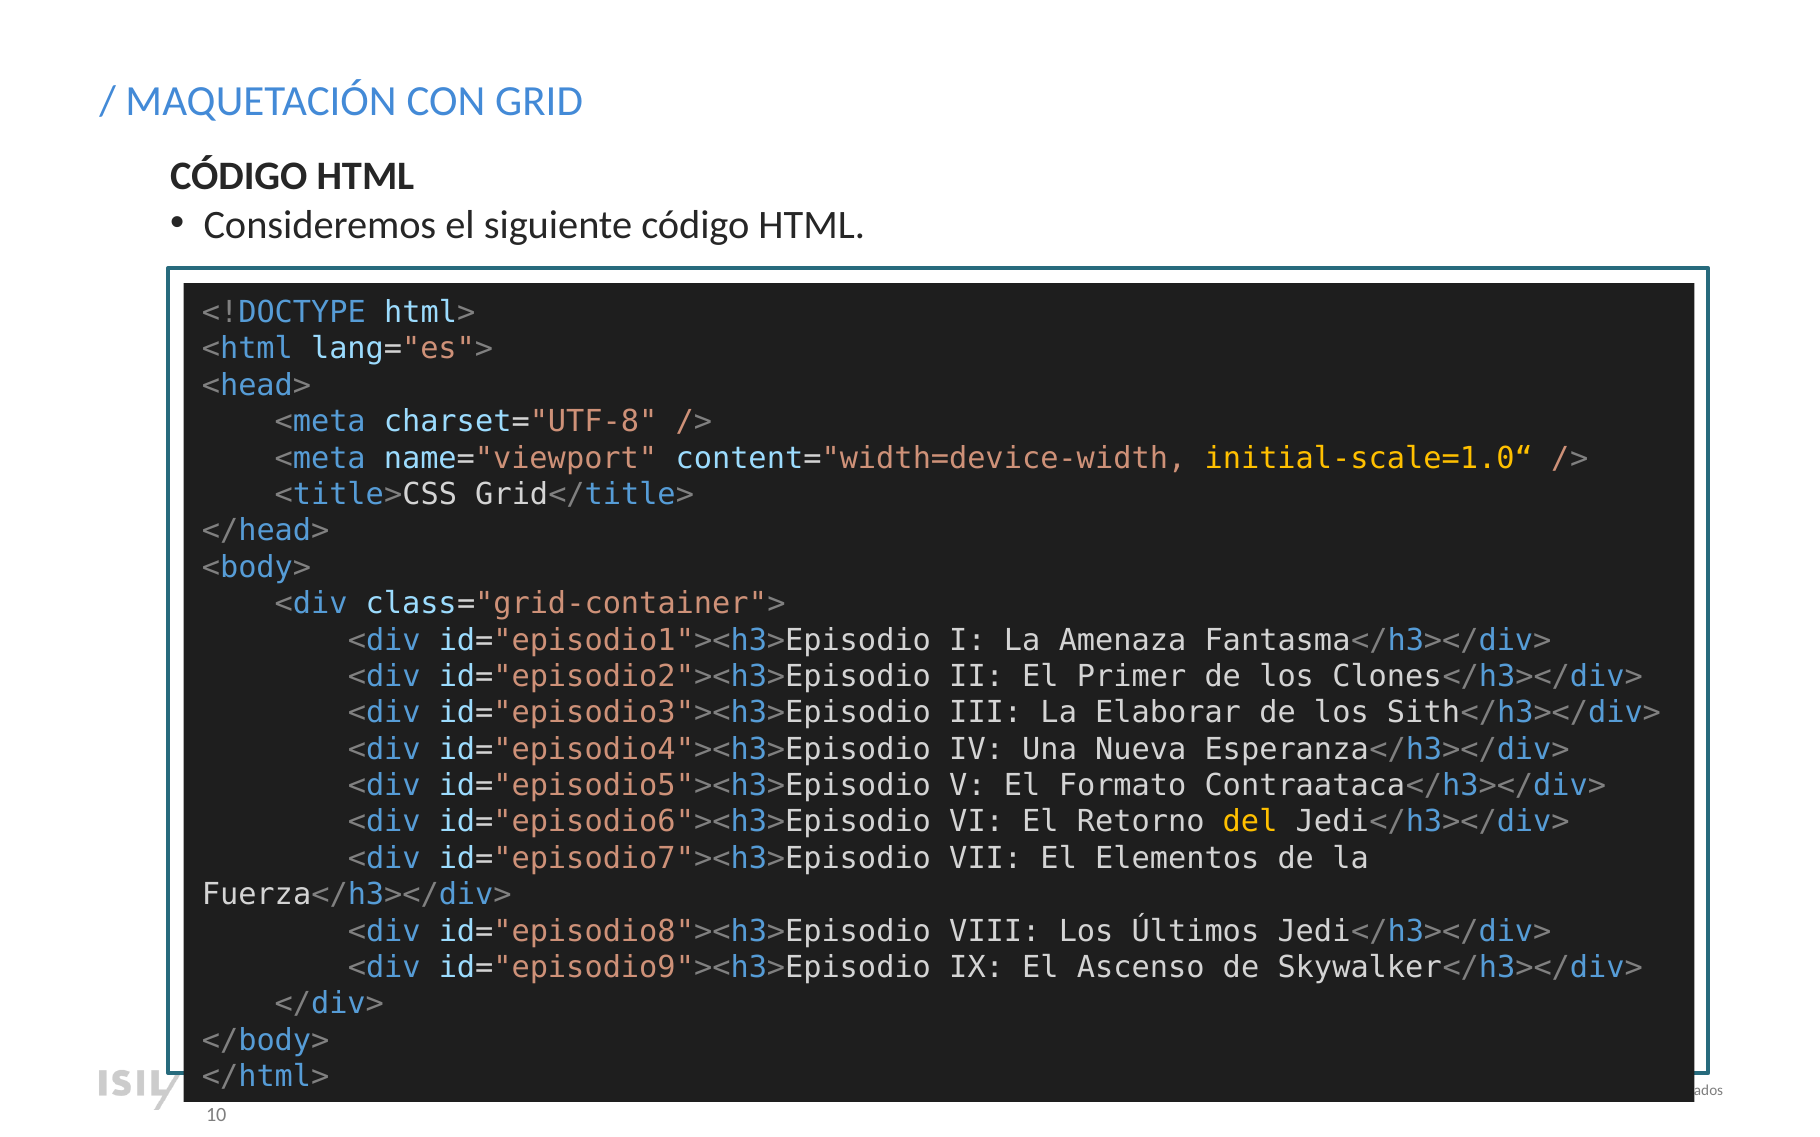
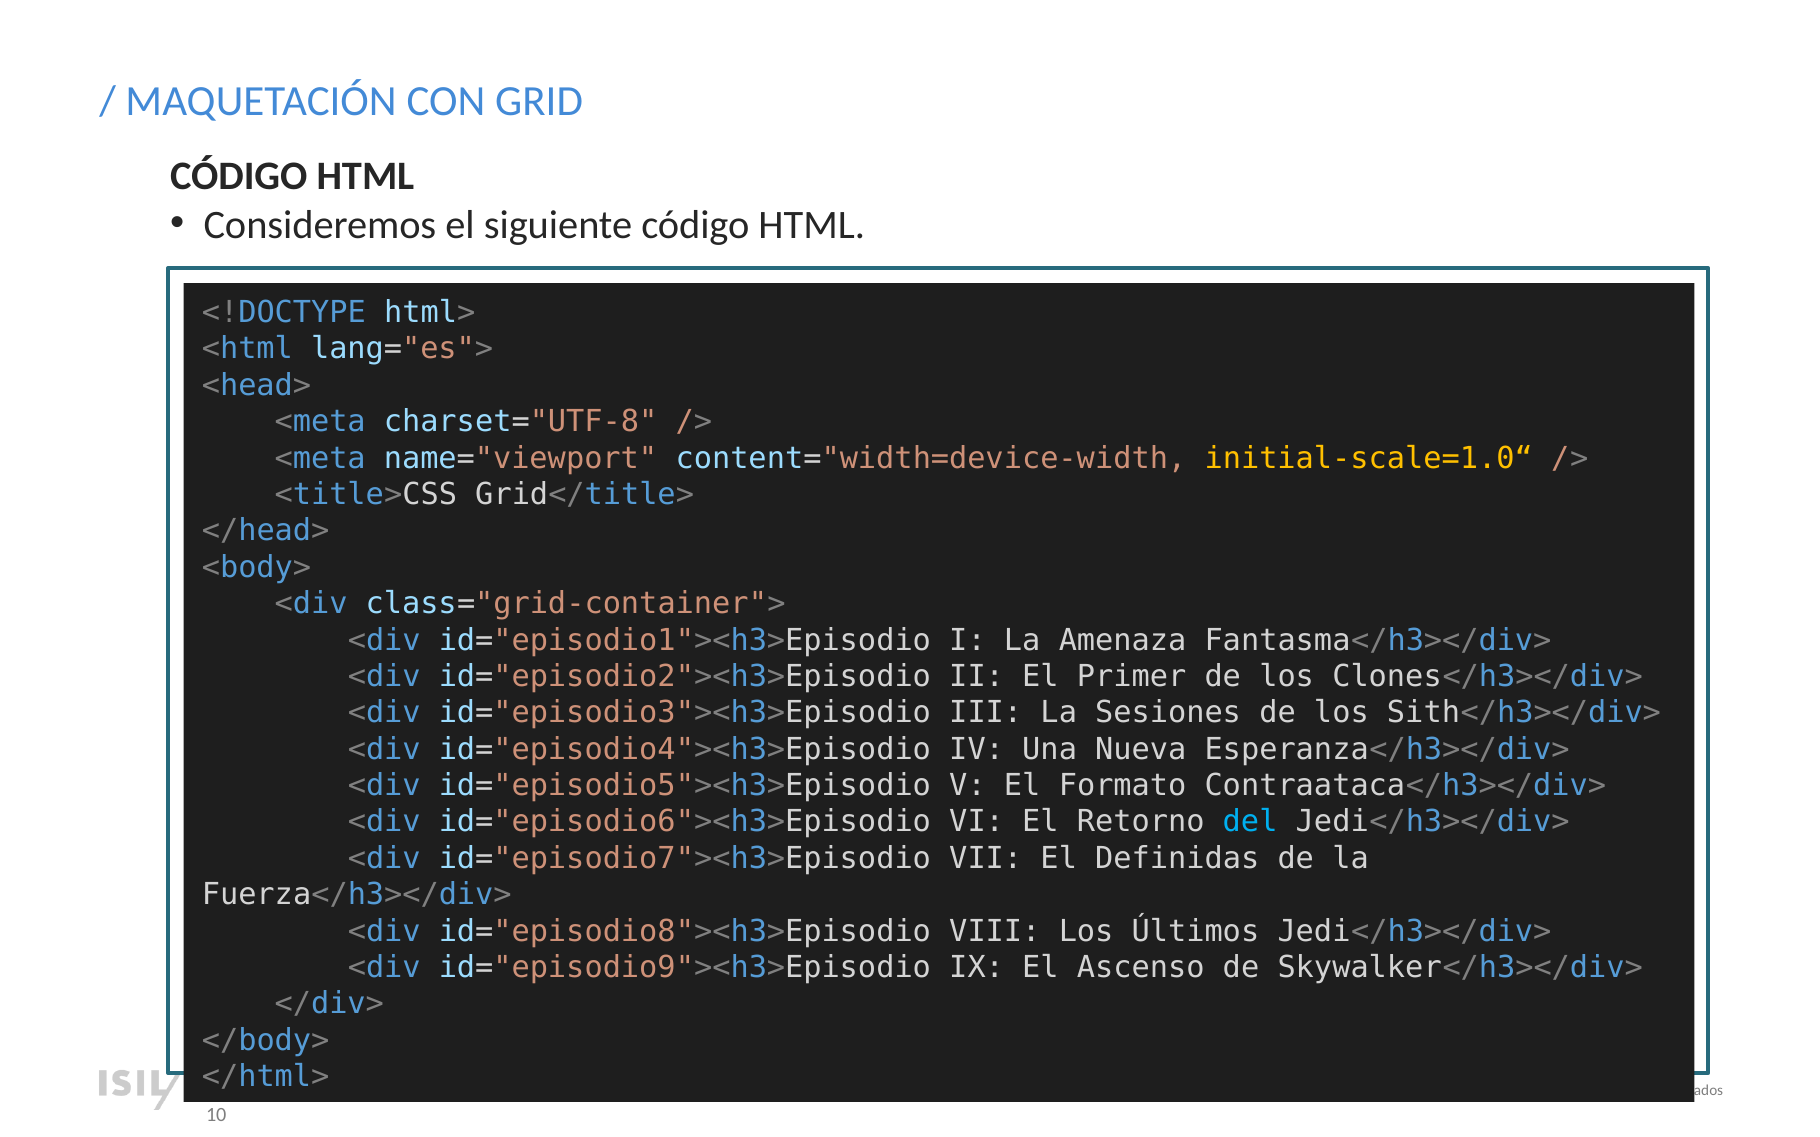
Elaborar: Elaborar -> Sesiones (1168, 713)
del colour: yellow -> light blue (1250, 822)
Elementos: Elementos -> Definidas (1177, 859)
